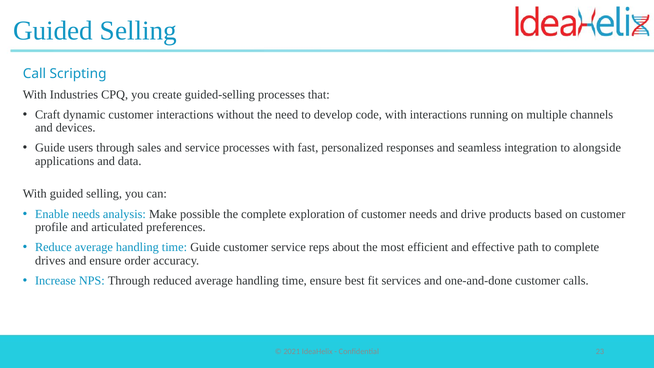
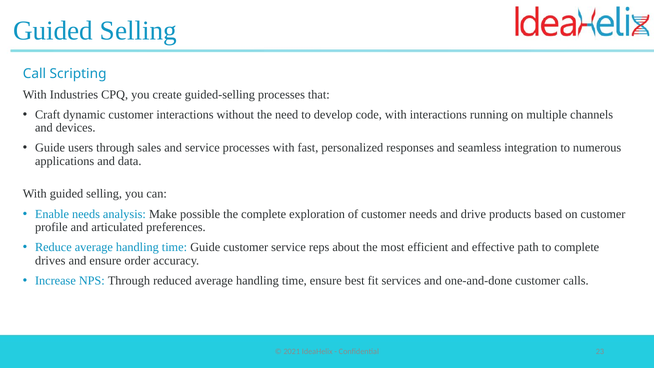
alongside: alongside -> numerous (597, 148)
